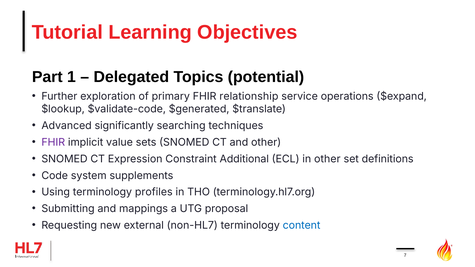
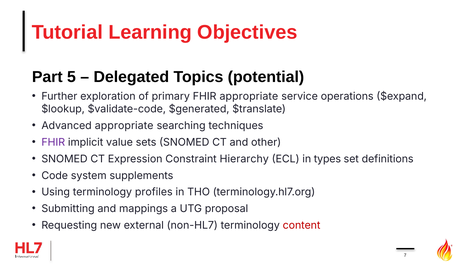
1: 1 -> 5 (71, 77)
FHIR relationship: relationship -> appropriate (249, 97)
Advanced significantly: significantly -> appropriate (124, 126)
Additional: Additional -> Hierarchy (244, 159)
in other: other -> types (327, 159)
content colour: blue -> red (302, 226)
